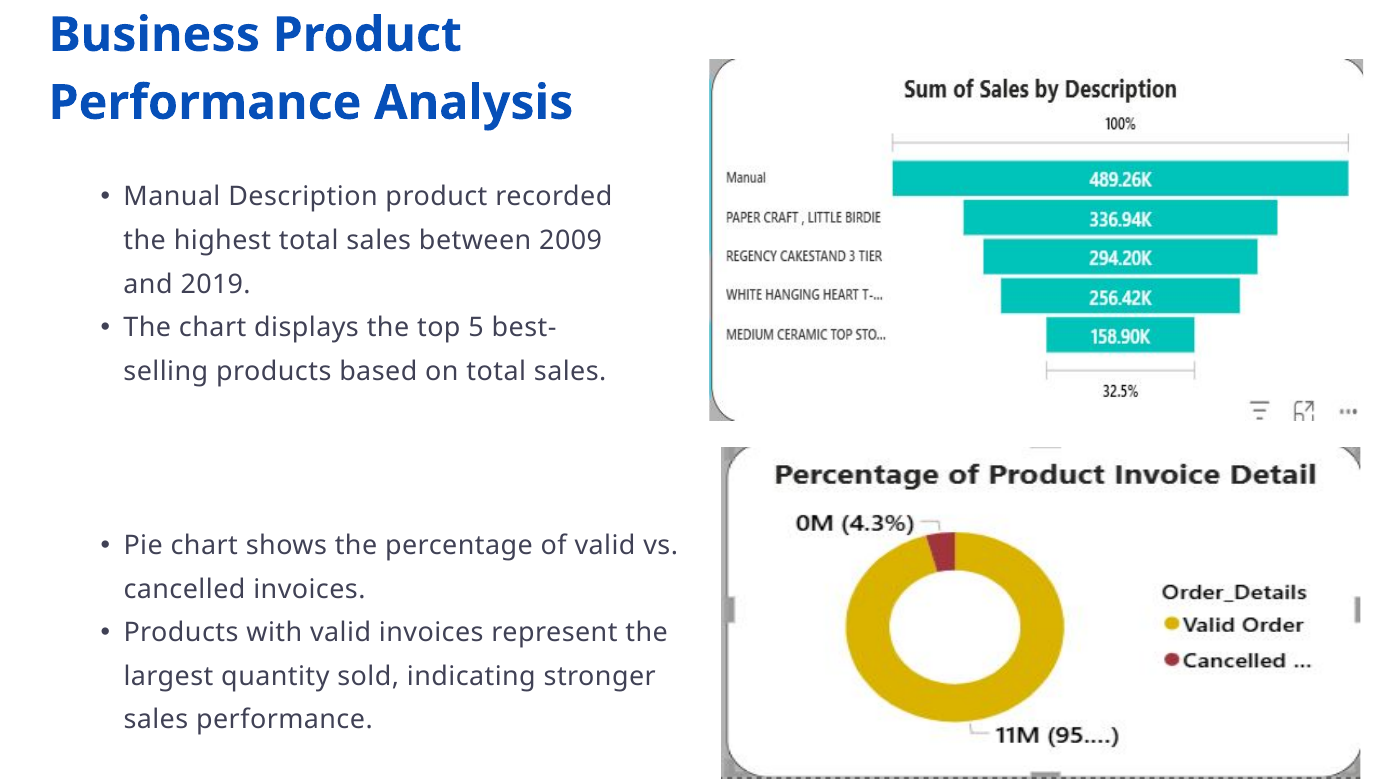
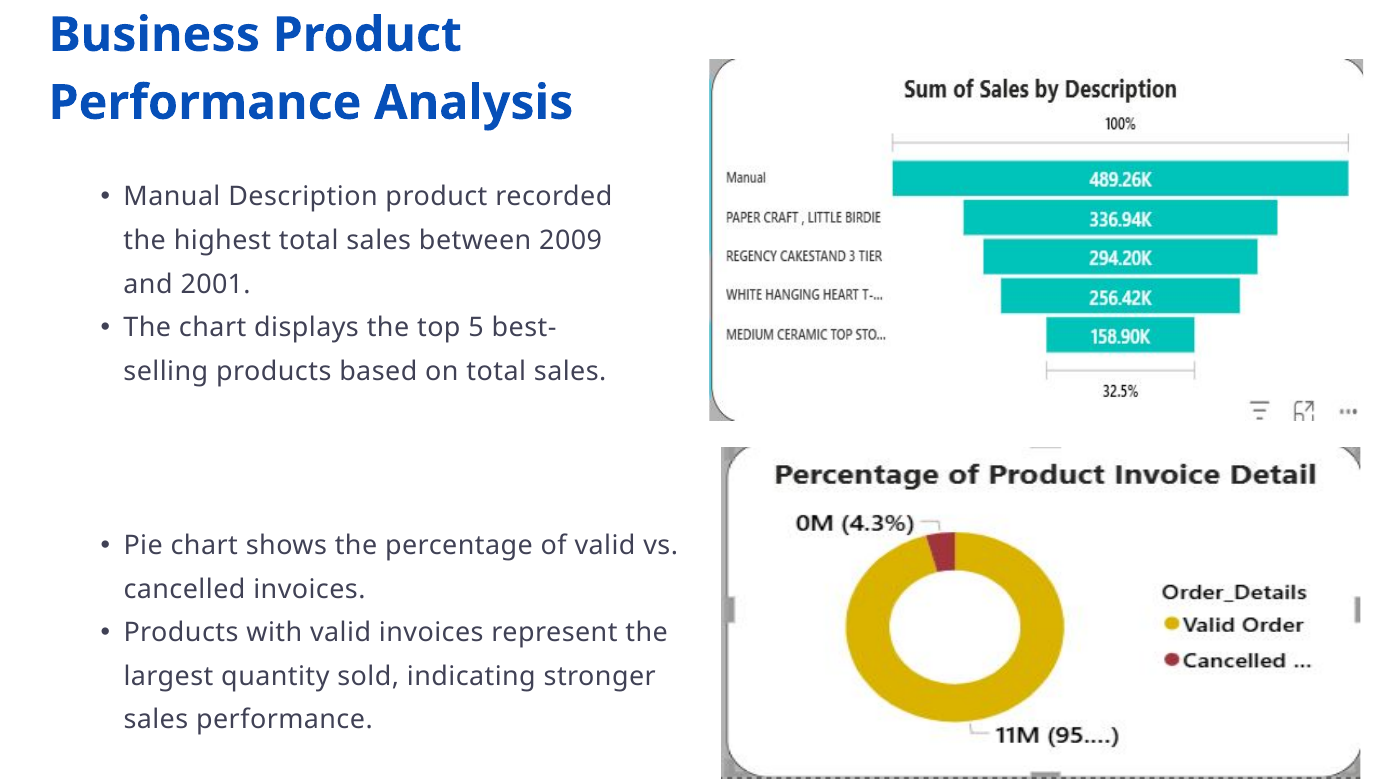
2019: 2019 -> 2001 (216, 284)
